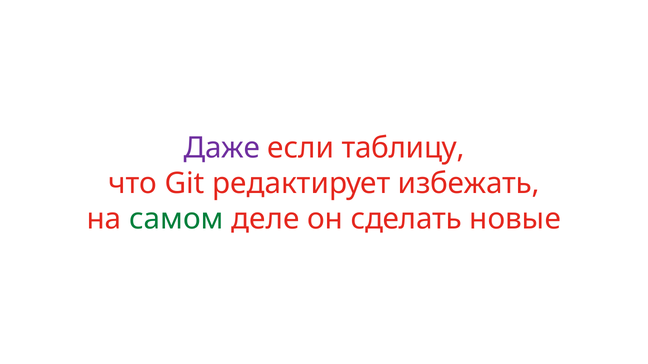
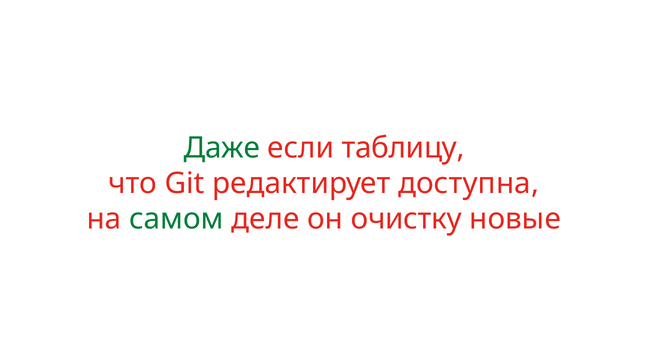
Даже colour: purple -> green (222, 148)
избежать: избежать -> доступна (469, 184)
сделать: сделать -> очистку (406, 219)
